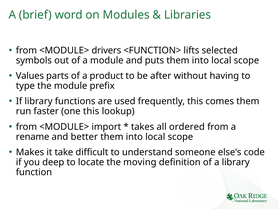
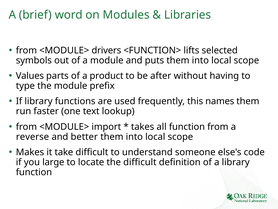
comes: comes -> names (220, 101)
one this: this -> text (91, 111)
all ordered: ordered -> function (187, 126)
rename: rename -> reverse (32, 136)
deep: deep -> large (53, 162)
the moving: moving -> difficult (140, 162)
